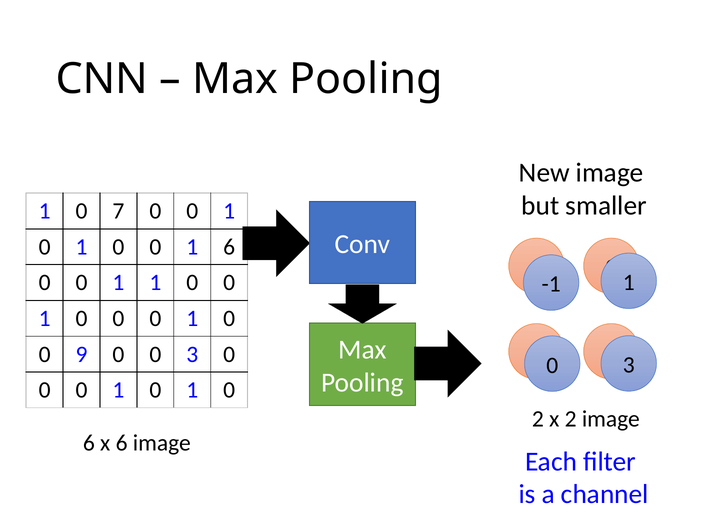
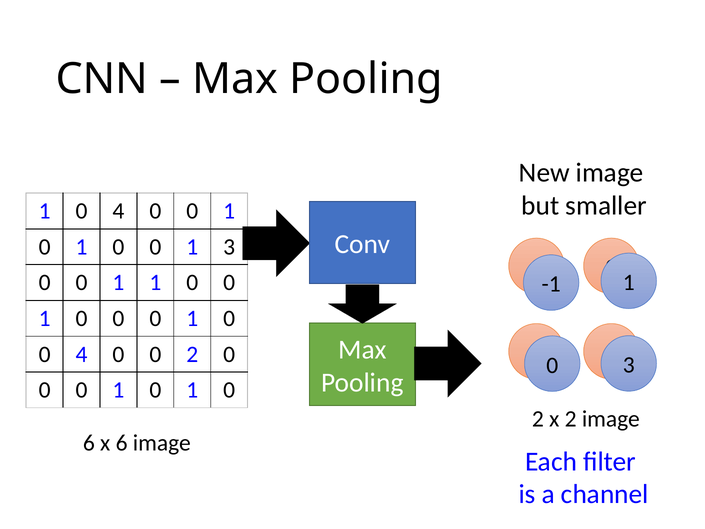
1 0 7: 7 -> 4 (118, 211)
0 0 1 6: 6 -> 3 (229, 247)
9: 9 -> 4 (81, 354)
0 0 3: 3 -> 2 (192, 354)
